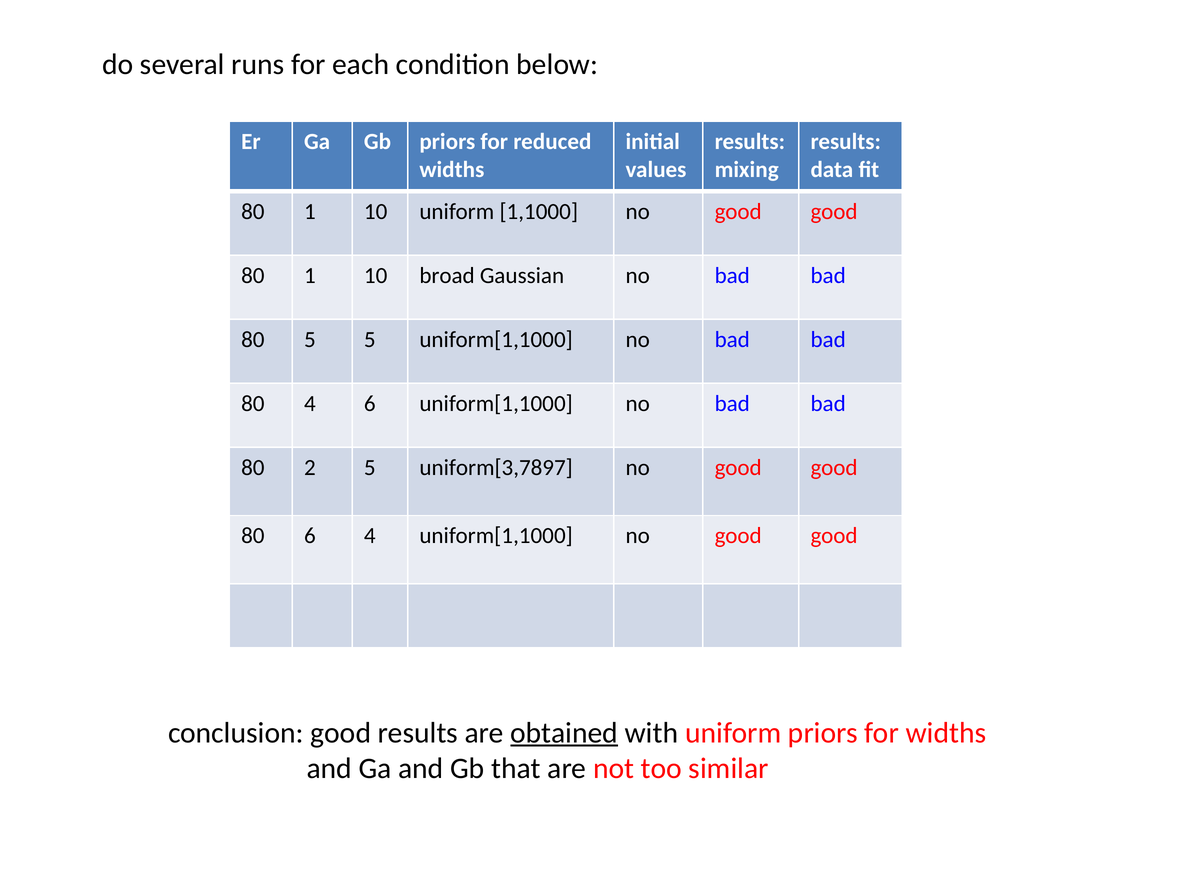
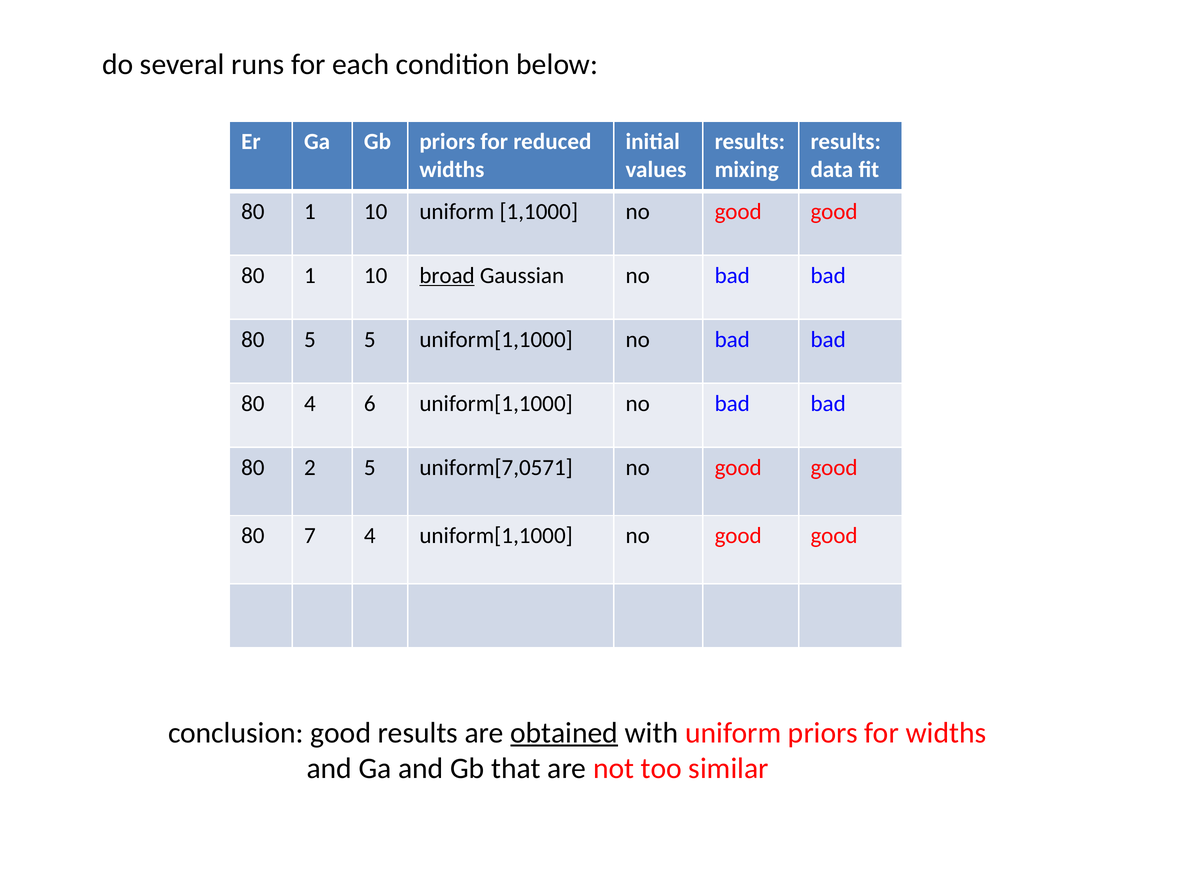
broad underline: none -> present (447, 276)
uniform[3,7897: uniform[3,7897 -> uniform[7,0571 (496, 468)
80 6: 6 -> 7 (310, 536)
